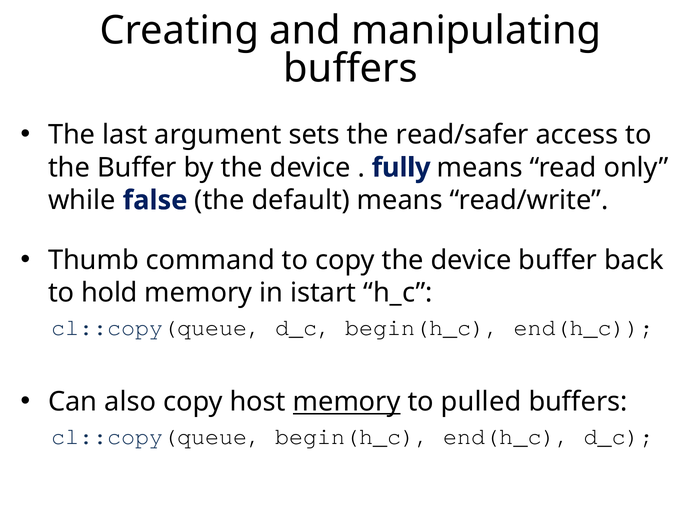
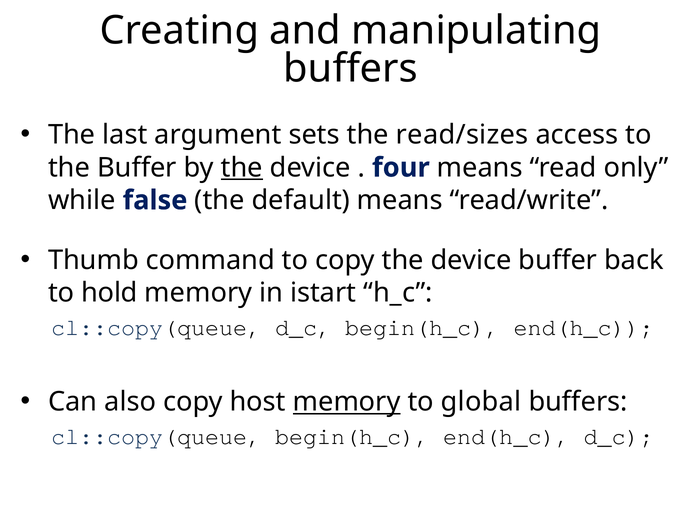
read/safer: read/safer -> read/sizes (462, 135)
the underline: none -> present (242, 168)
fully: fully -> four (401, 168)
pulled: pulled -> global (481, 402)
